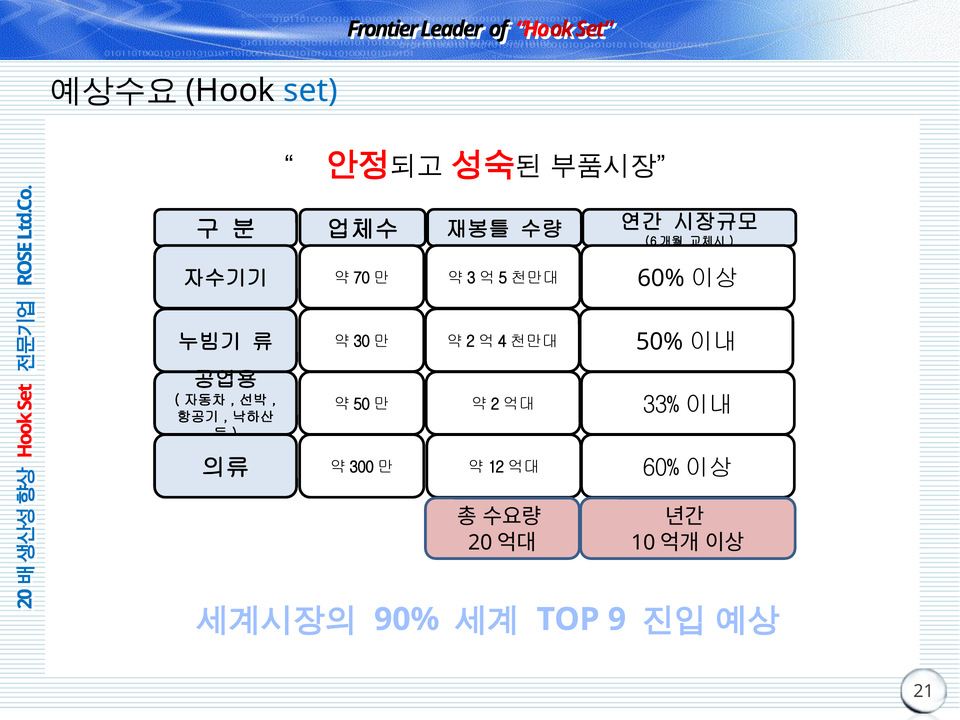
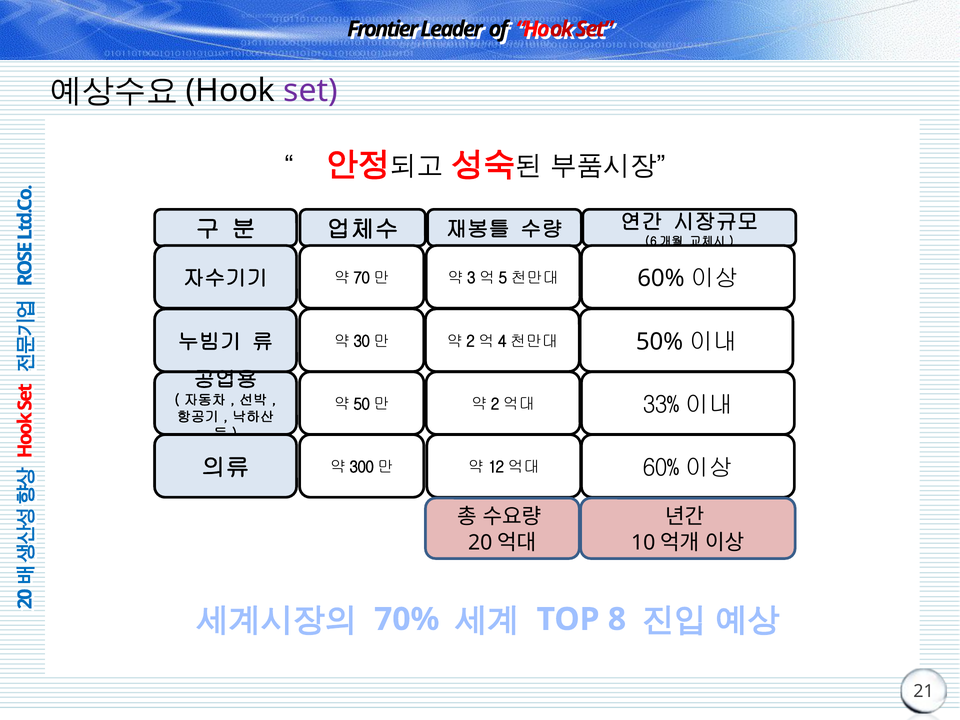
set colour: blue -> purple (311, 91)
90%: 90% -> 70% (407, 619)
9: 9 -> 8 (617, 619)
